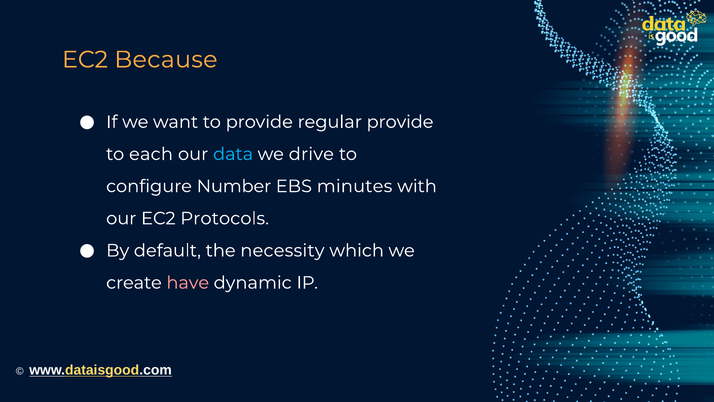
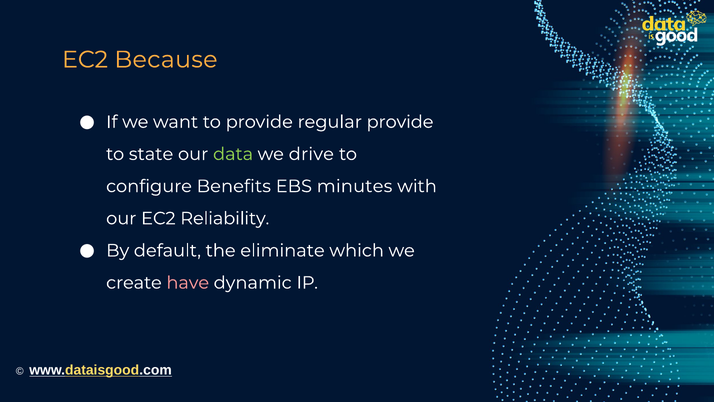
each: each -> state (151, 154)
data colour: light blue -> light green (233, 154)
Number: Number -> Benefits (234, 186)
Protocols: Protocols -> Reliability (225, 218)
necessity: necessity -> eliminate (282, 250)
